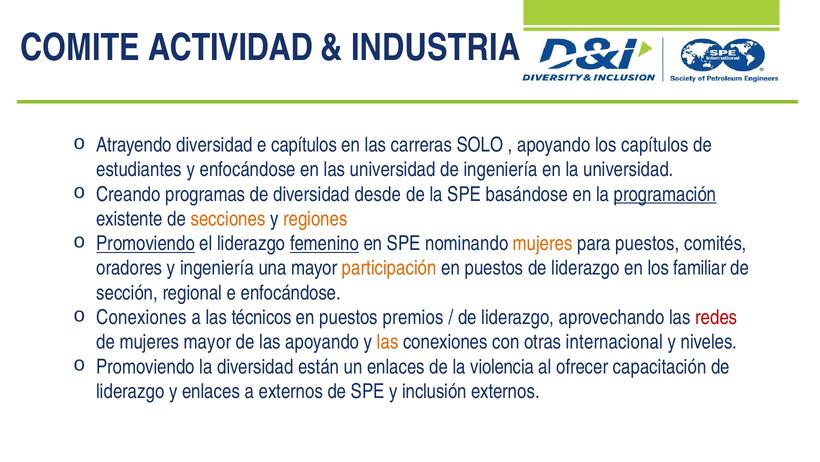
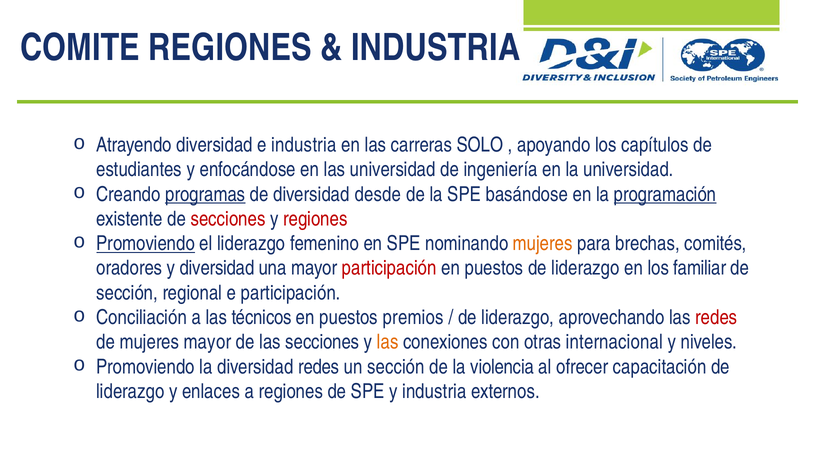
COMITE ACTIVIDAD: ACTIVIDAD -> REGIONES (230, 48)
e capítulos: capítulos -> industria (304, 145)
programas underline: none -> present (205, 194)
secciones colour: orange -> red (228, 219)
regiones colour: orange -> red (315, 219)
femenino underline: present -> none (324, 243)
para puestos: puestos -> brechas (648, 243)
y ingeniería: ingeniería -> diversidad (217, 268)
participación colour: orange -> red (389, 268)
e enfocándose: enfocándose -> participación (291, 292)
Conexiones: Conexiones -> Conciliación (142, 317)
las apoyando: apoyando -> secciones (322, 342)
diversidad están: están -> redes (319, 366)
un enlaces: enlaces -> sección (396, 366)
a externos: externos -> regiones (291, 391)
y inclusión: inclusión -> industria (434, 391)
